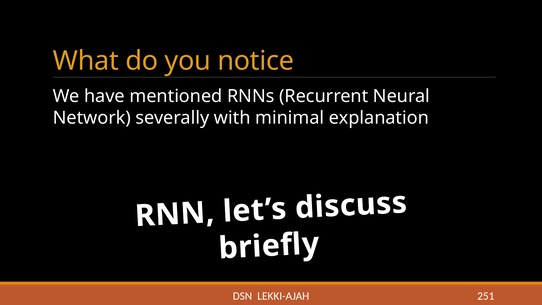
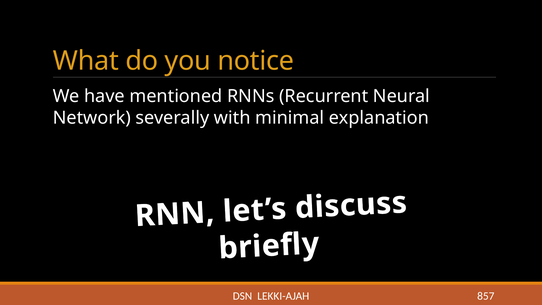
251: 251 -> 857 (486, 296)
